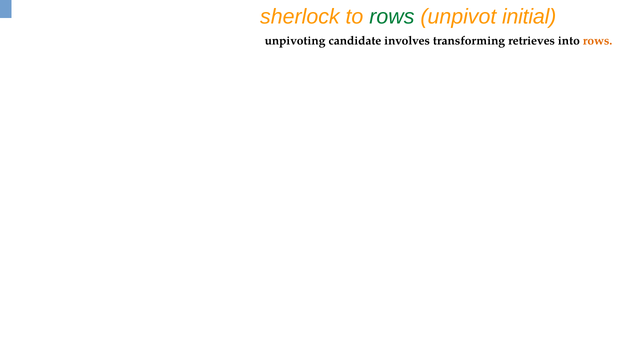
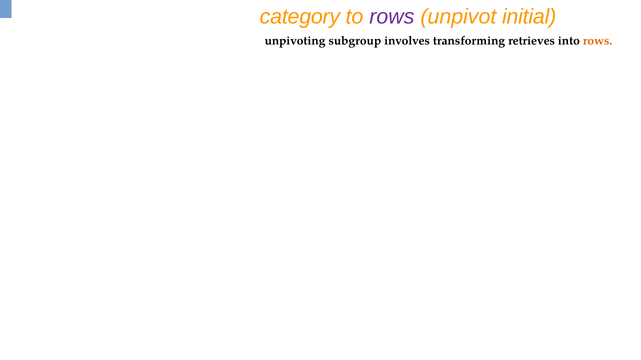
sherlock: sherlock -> category (300, 17)
rows colour: green -> purple (392, 17)
candidate: candidate -> subgroup (355, 41)
